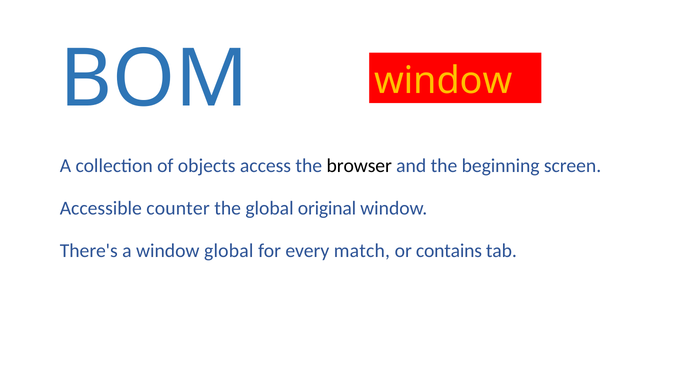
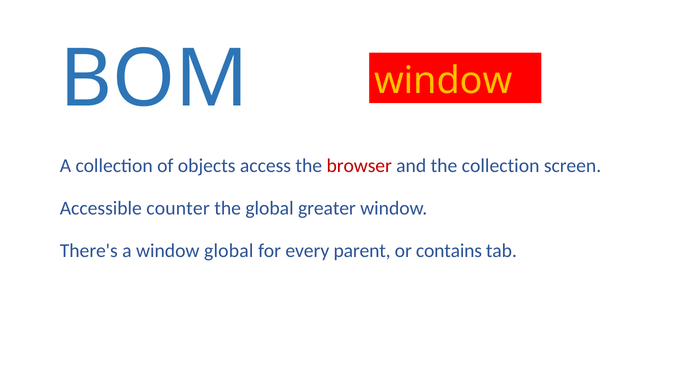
browser colour: black -> red (359, 166)
the beginning: beginning -> collection (501, 166)
original: original -> greater (327, 208)
match: match -> parent (362, 251)
